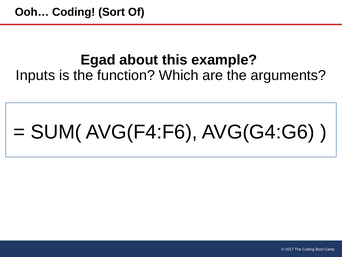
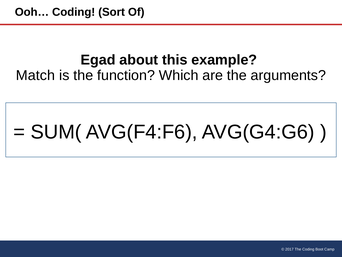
Inputs: Inputs -> Match (35, 75)
